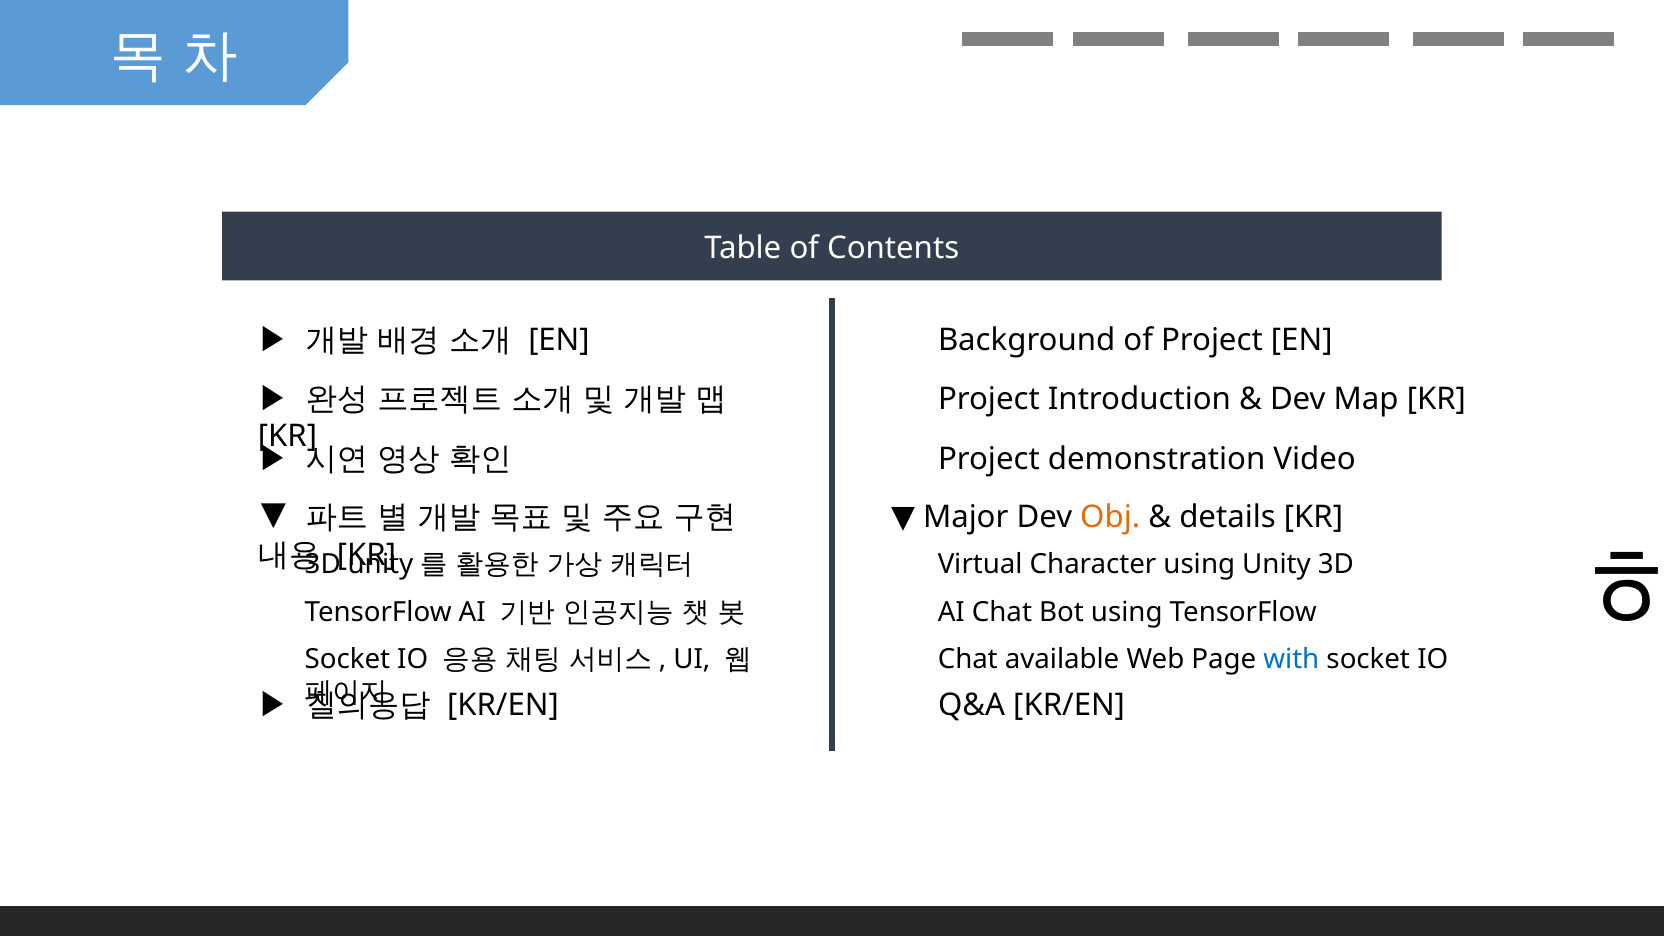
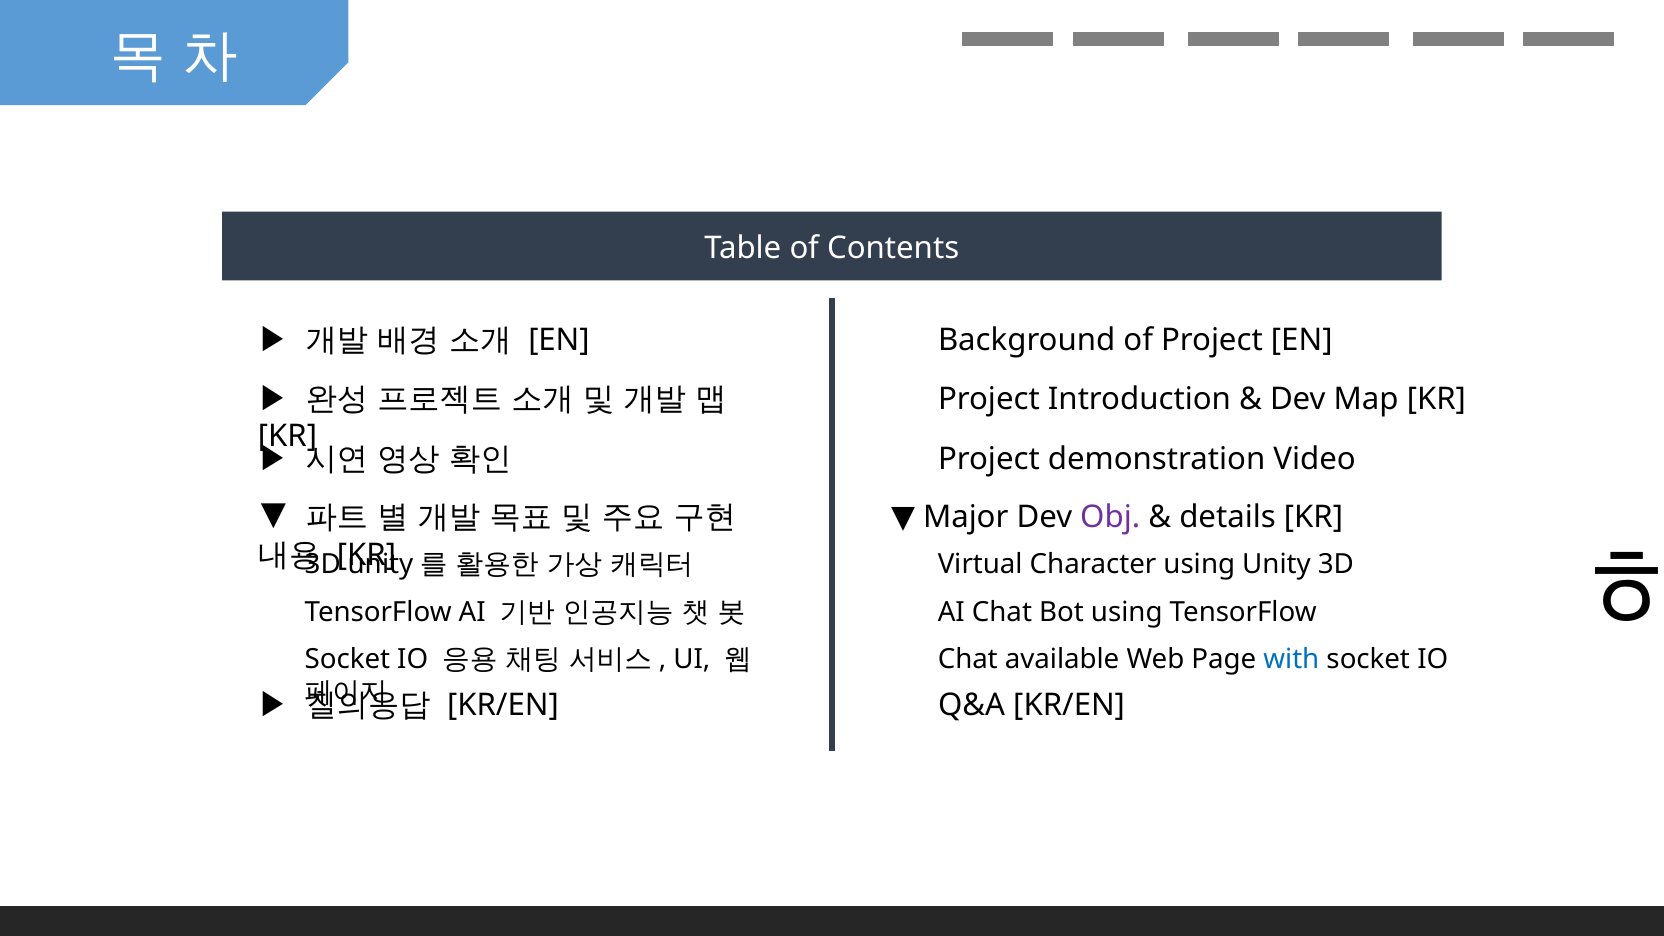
Obj colour: orange -> purple (1110, 518)
